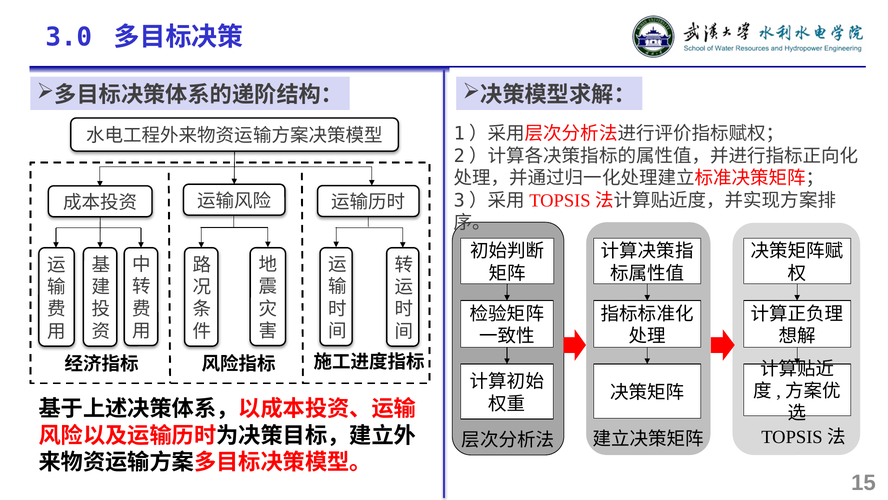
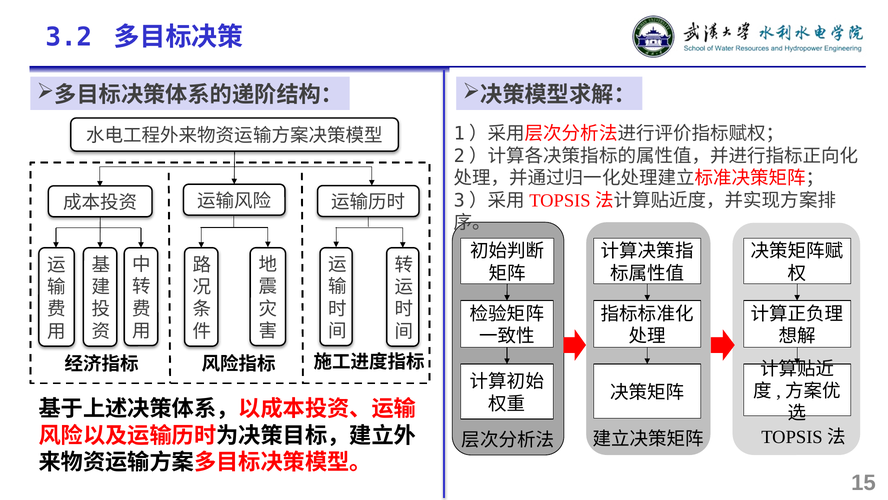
3.0: 3.0 -> 3.2 (69, 37)
